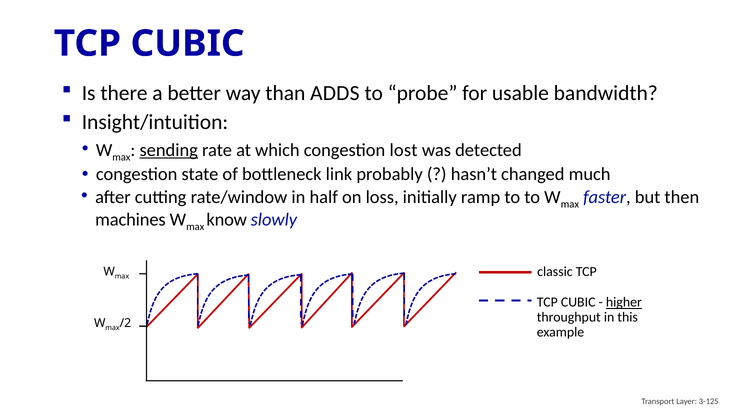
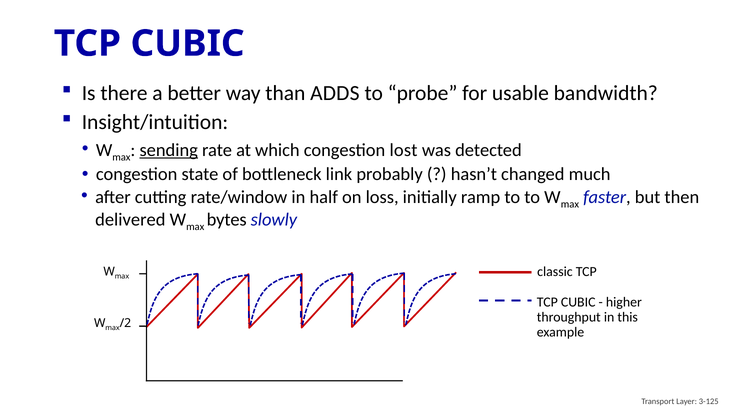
machines: machines -> delivered (130, 220)
know: know -> bytes (227, 220)
higher underline: present -> none (624, 302)
